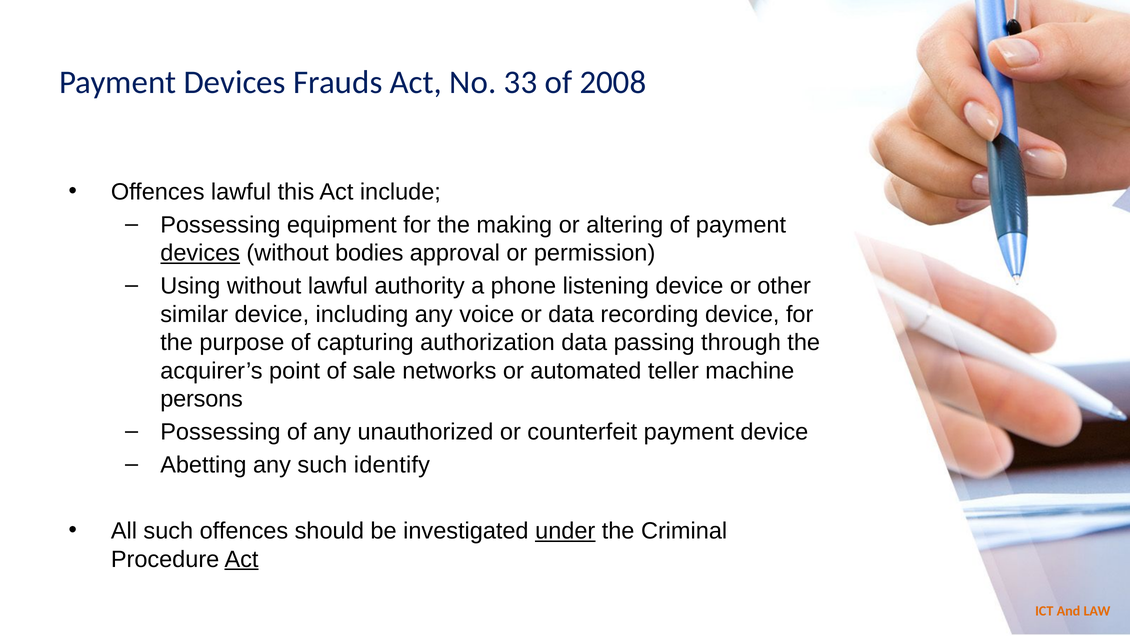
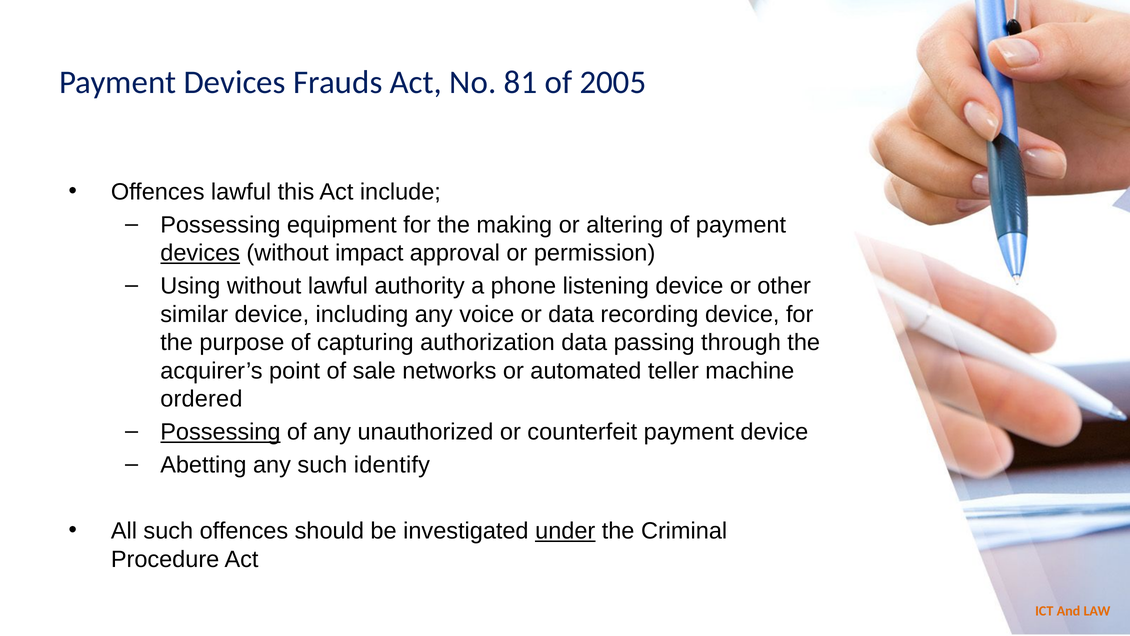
33: 33 -> 81 (521, 83)
2008: 2008 -> 2005 (613, 83)
bodies: bodies -> impact (369, 253)
persons: persons -> ordered (201, 399)
Possessing underline: none -> present (220, 432)
Act underline: present -> none (242, 559)
